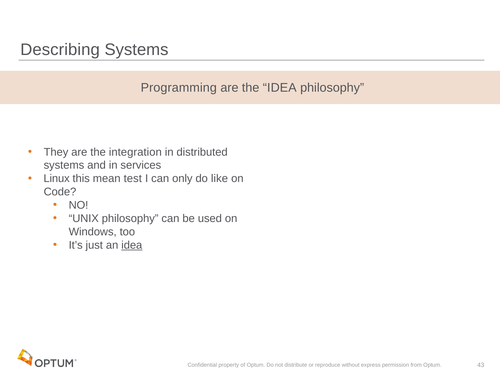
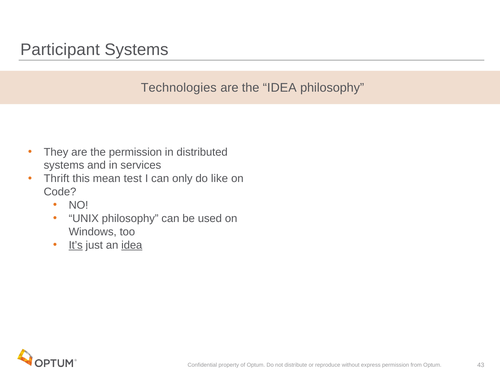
Describing: Describing -> Participant (60, 50)
Programming: Programming -> Technologies (179, 88)
the integration: integration -> permission (135, 152)
Linux: Linux -> Thrift (57, 179)
It’s underline: none -> present (76, 245)
